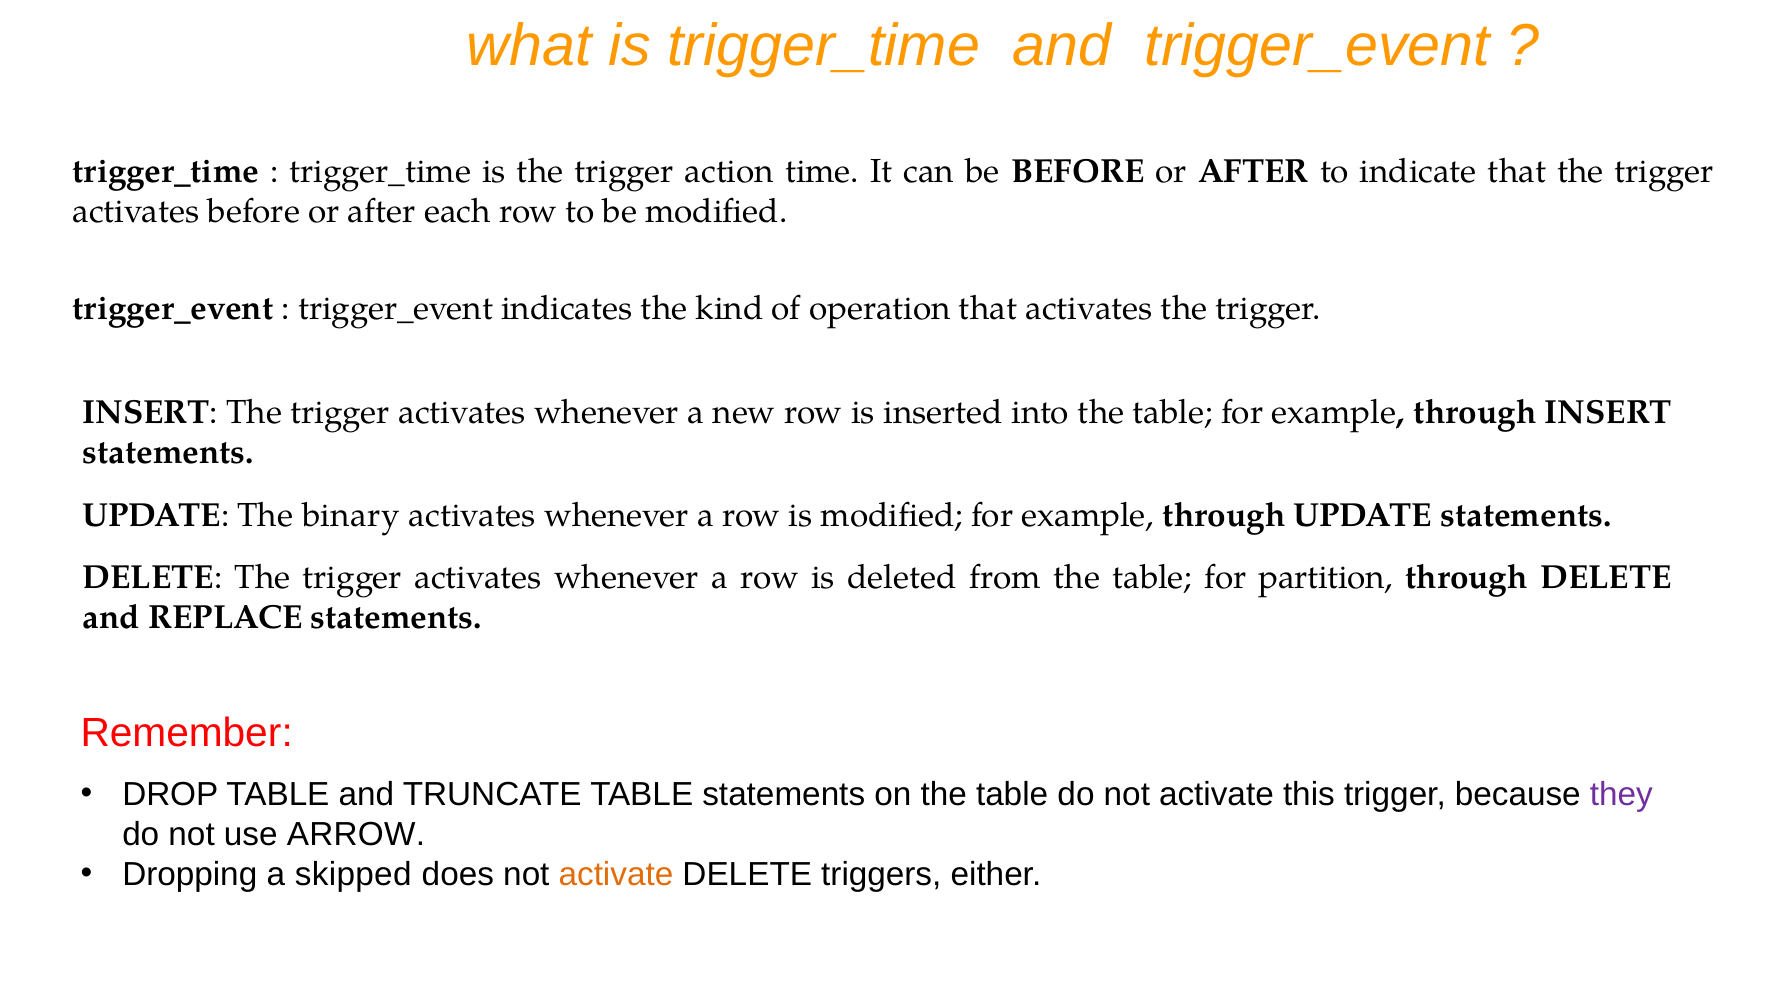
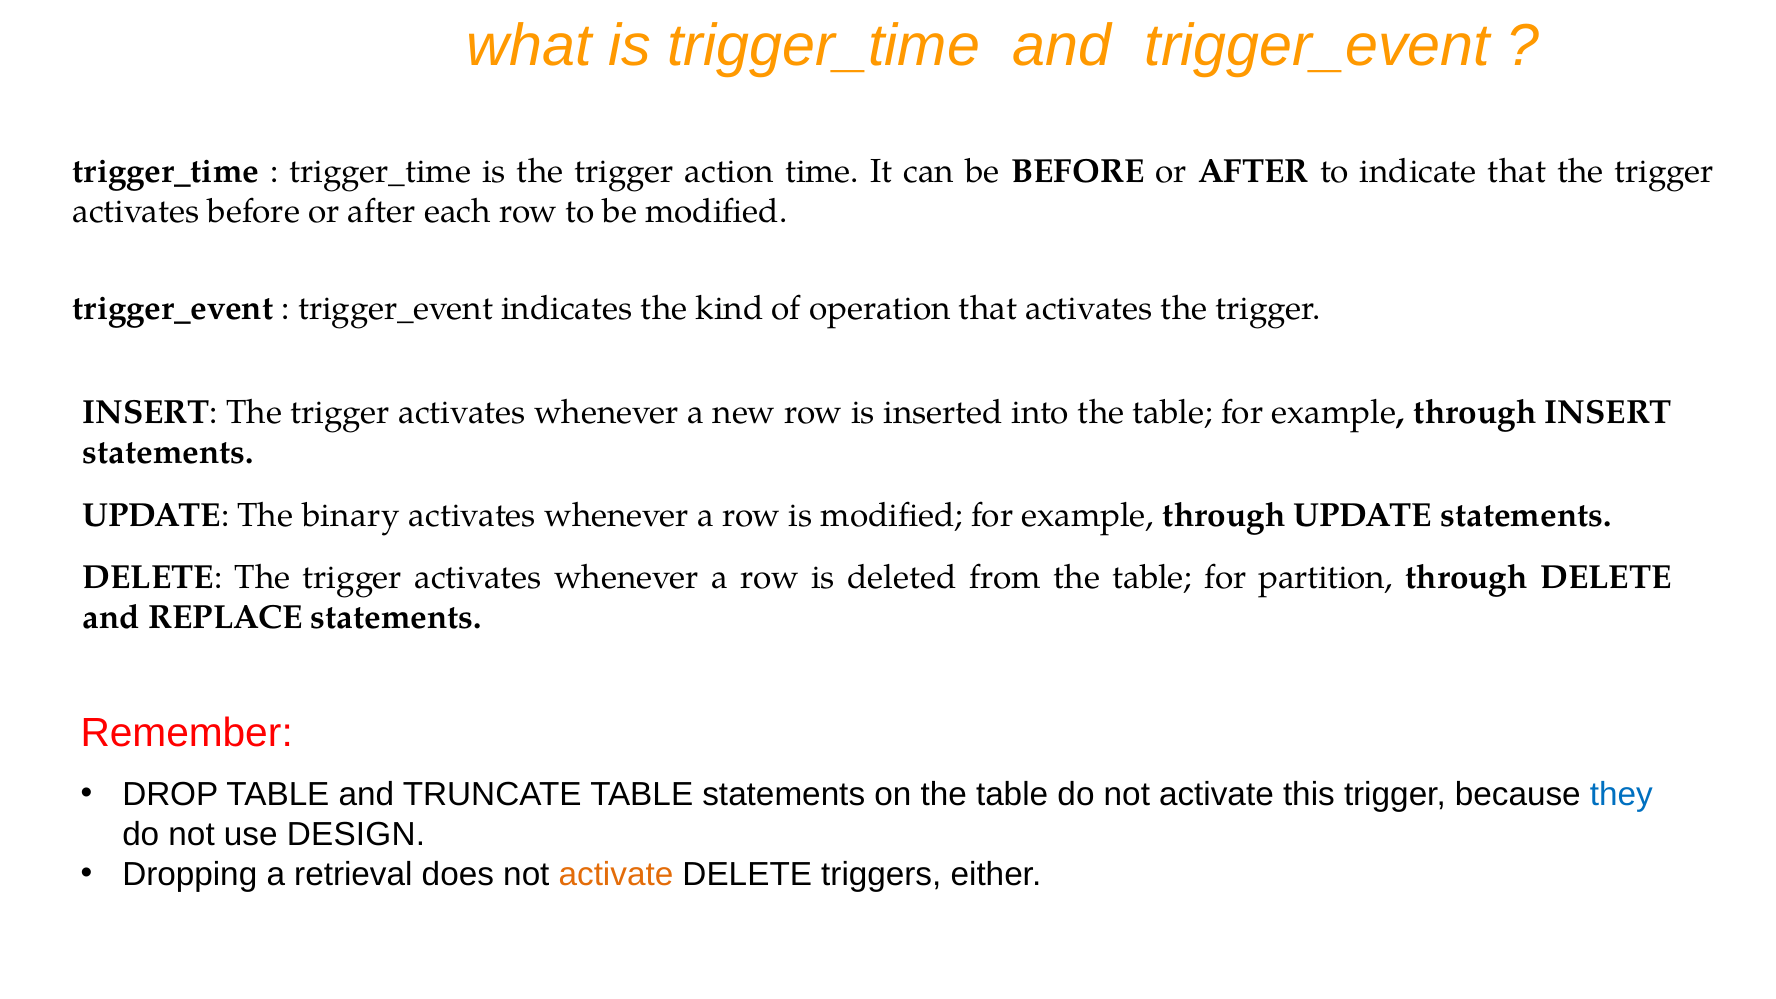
they colour: purple -> blue (1621, 794)
ARROW: ARROW -> DESIGN (356, 834)
skipped: skipped -> retrieval (353, 874)
